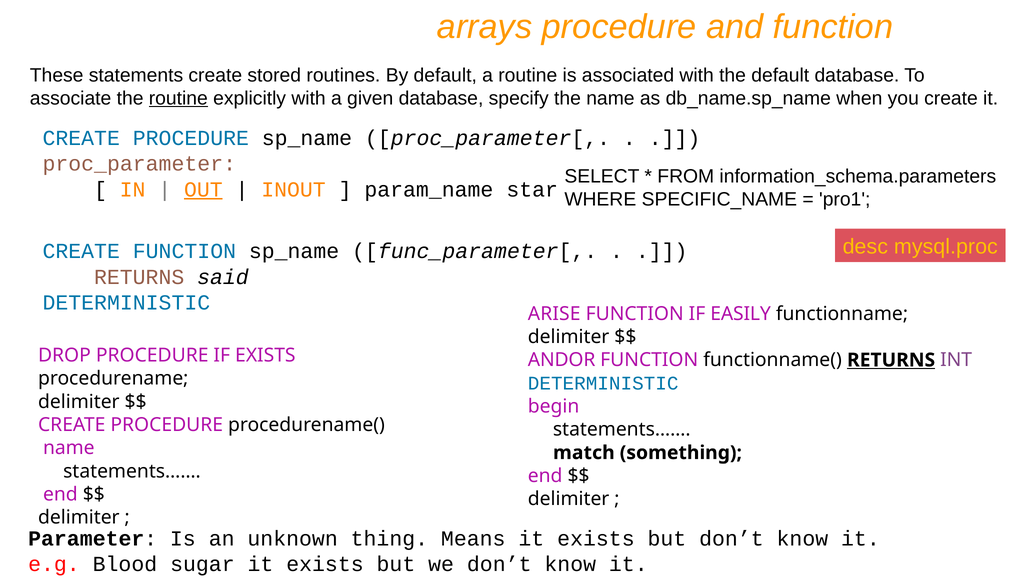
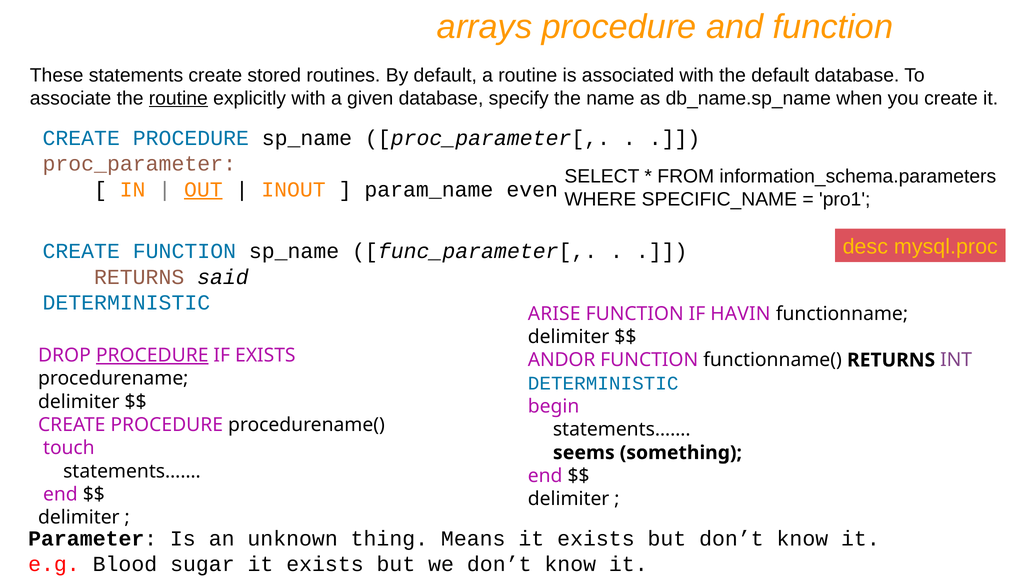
star: star -> even (532, 190)
EASILY: EASILY -> HAVIN (740, 314)
PROCEDURE underline: none -> present (152, 356)
RETURNS underline: present -> none (891, 360)
name: name -> touch (69, 448)
match: match -> seems (584, 453)
